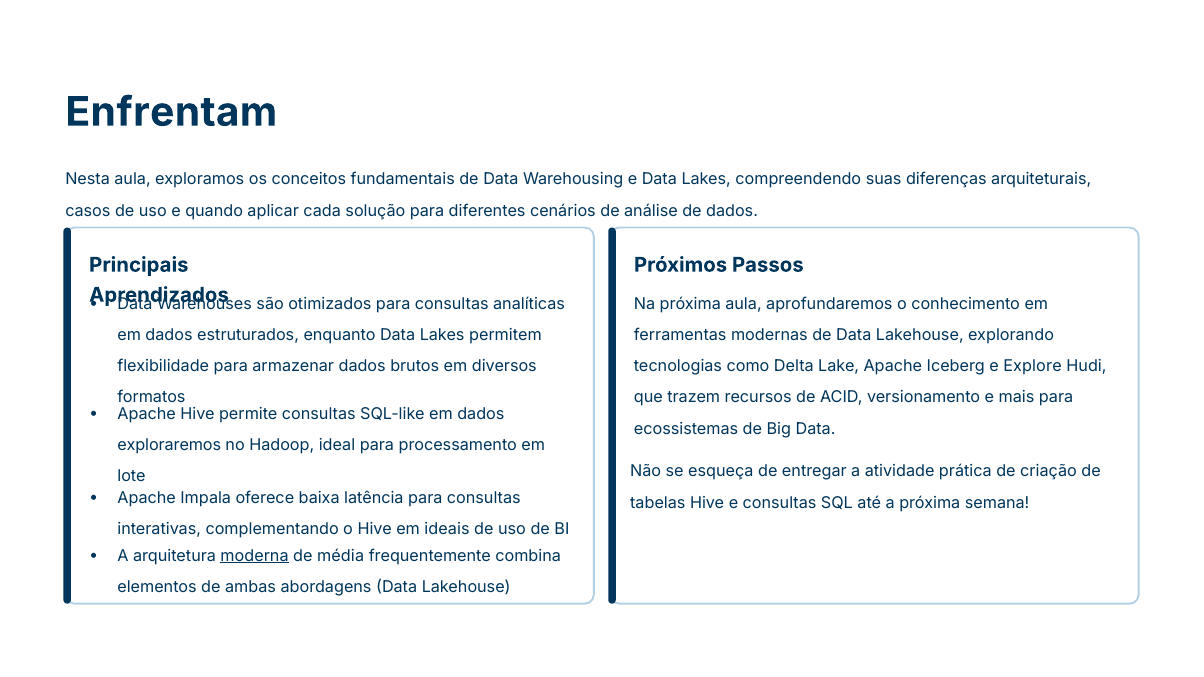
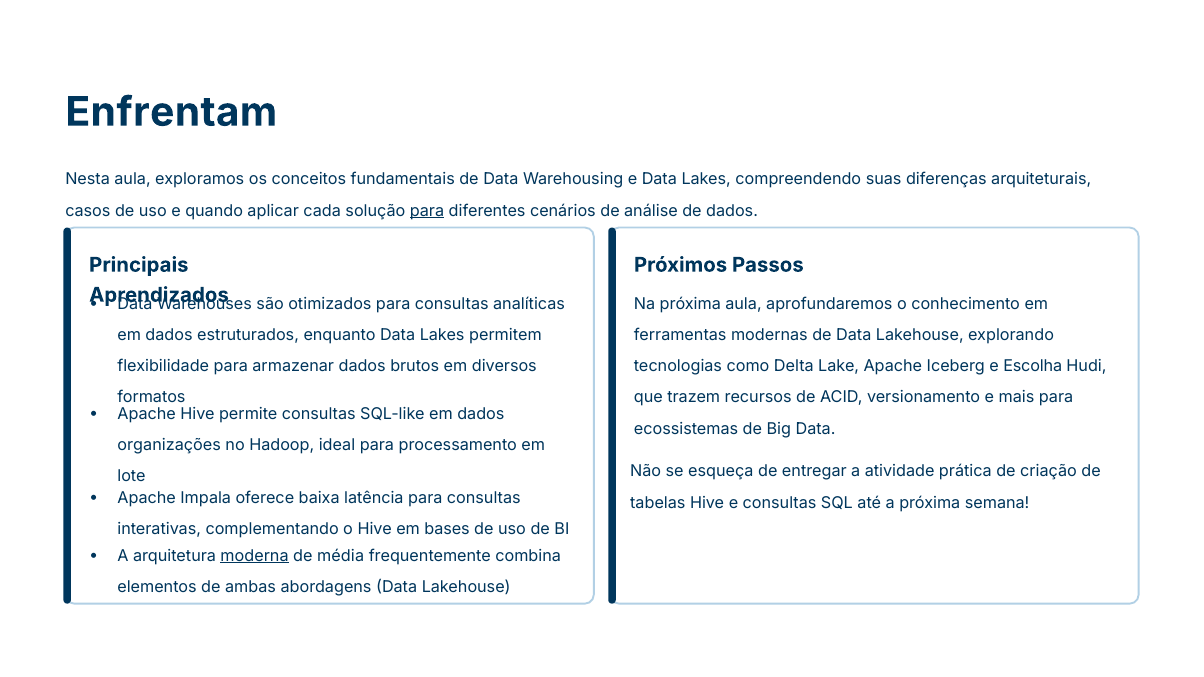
para underline: none -> present (427, 211)
Explore: Explore -> Escolha (1033, 366)
exploraremos: exploraremos -> organizações (169, 445)
ideais: ideais -> bases (447, 529)
